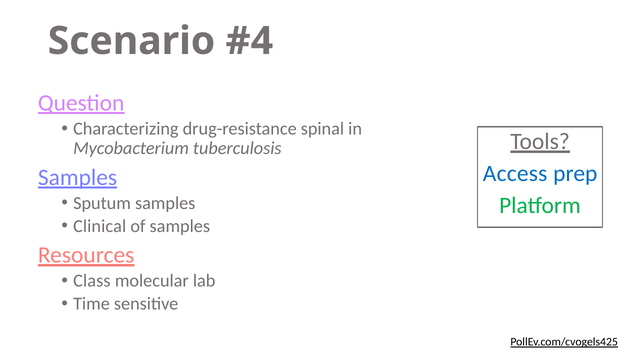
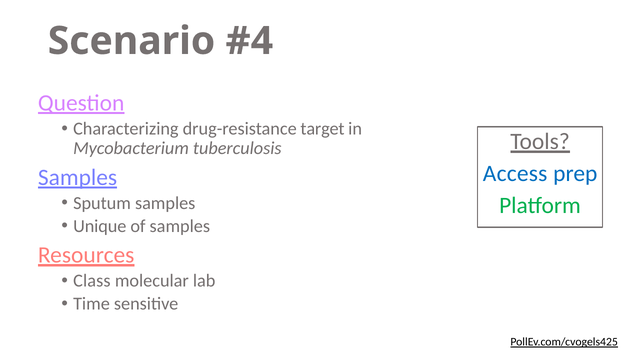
spinal: spinal -> target (323, 129)
Clinical: Clinical -> Unique (100, 226)
